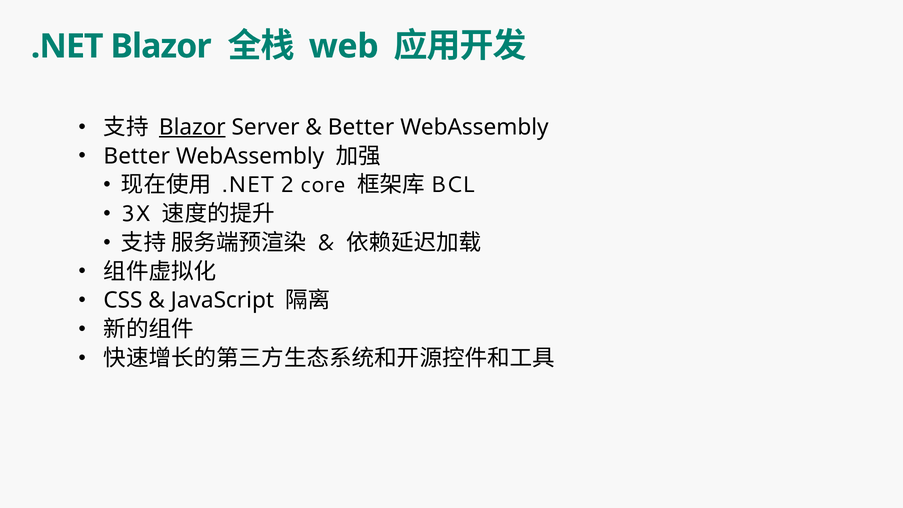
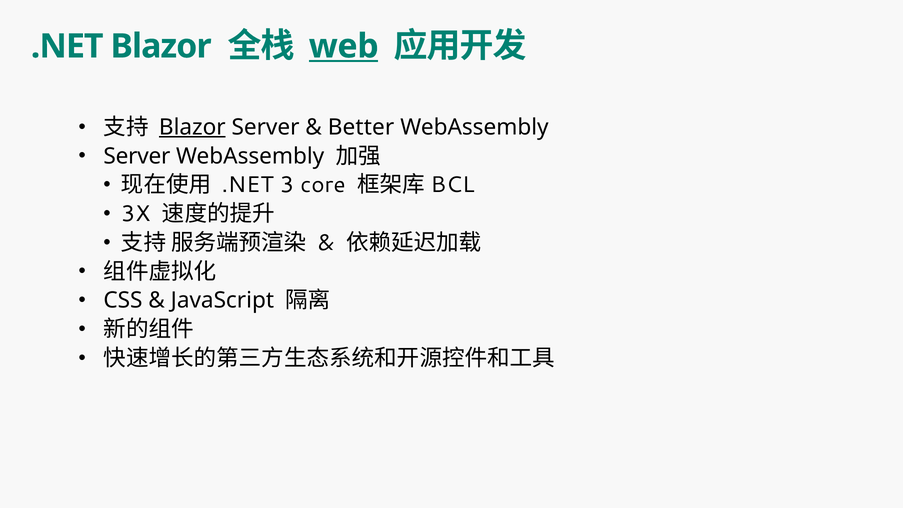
web underline: none -> present (344, 46)
Better: Better -> Server (137, 156)
2: 2 -> 3 (287, 185)
